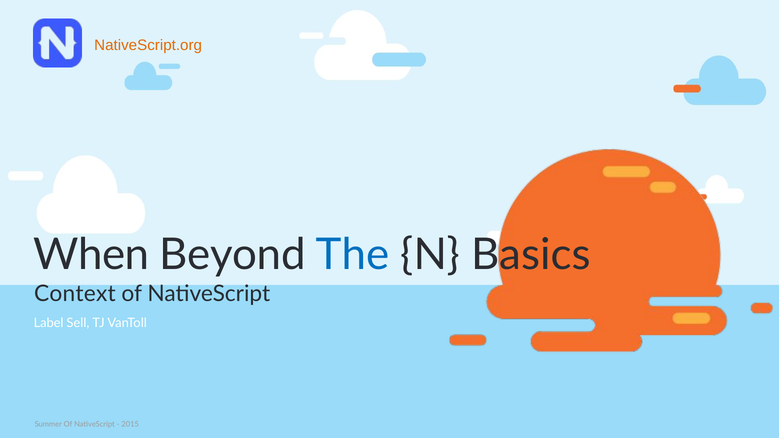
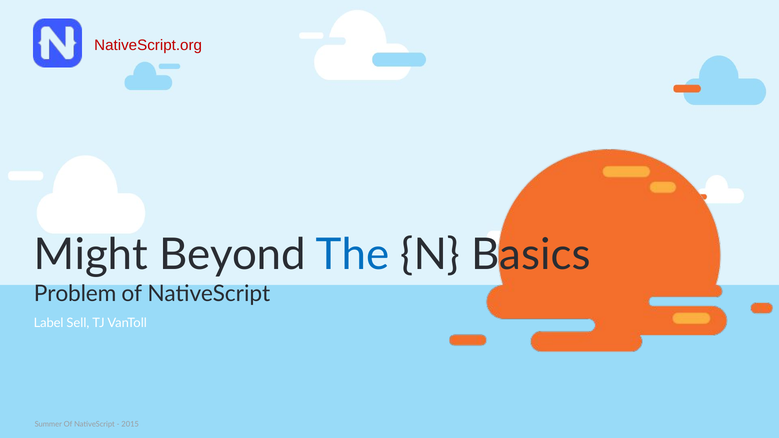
NativeScript.org colour: orange -> red (148, 45)
When: When -> Might (91, 255)
Context: Context -> Problem (75, 294)
